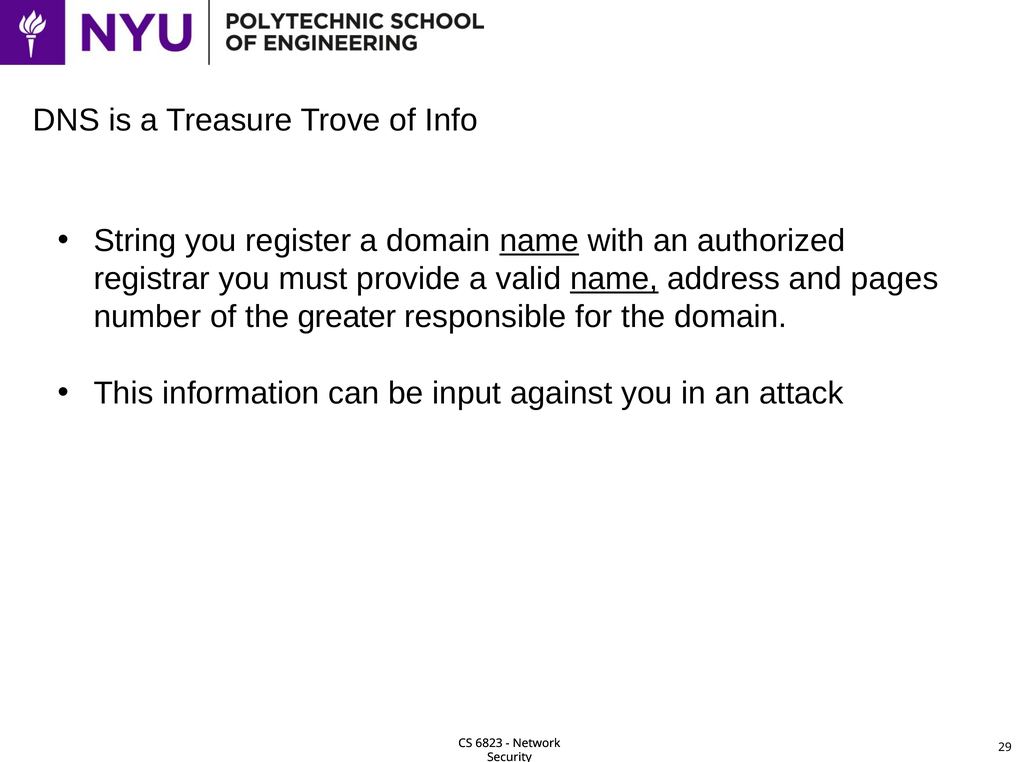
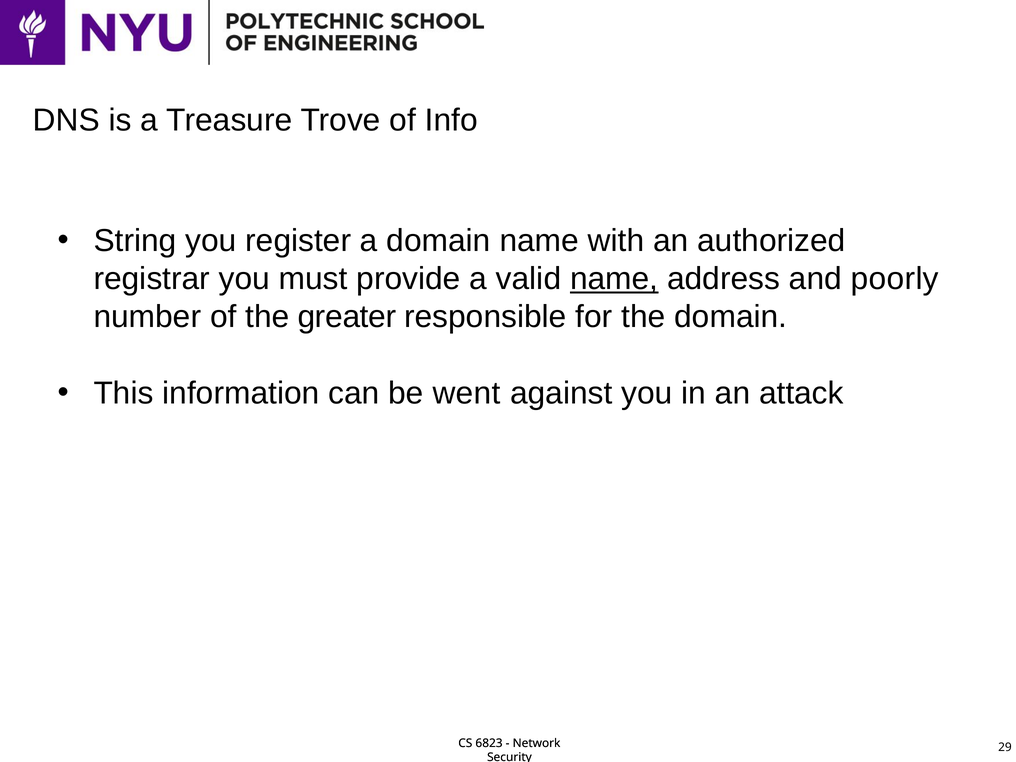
name underline: present -> none (539, 241)
pages: pages -> poorly (895, 279)
input: input -> went (467, 393)
